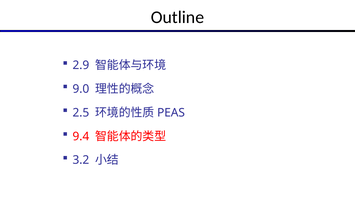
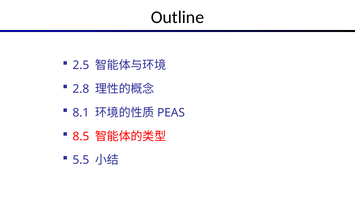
2.9: 2.9 -> 2.5 (81, 65)
9.0: 9.0 -> 2.8 (81, 89)
2.5: 2.5 -> 8.1 (81, 113)
9.4: 9.4 -> 8.5 (81, 136)
3.2: 3.2 -> 5.5 (81, 160)
